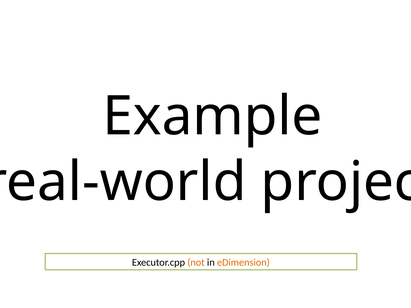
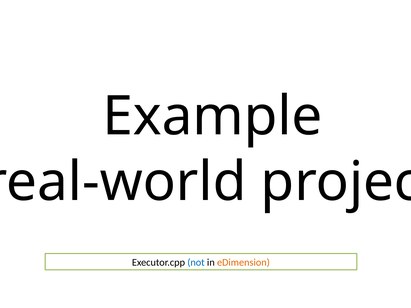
not colour: orange -> blue (196, 263)
